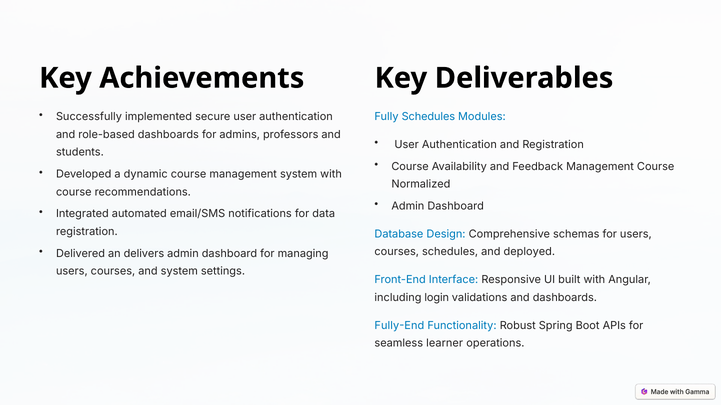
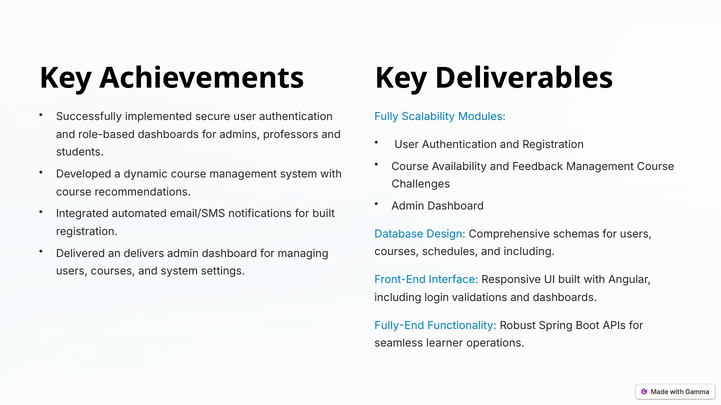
Fully Schedules: Schedules -> Scalability (428, 117)
Normalized: Normalized -> Challenges (421, 184)
for data: data -> built (324, 214)
and deployed: deployed -> including (529, 252)
